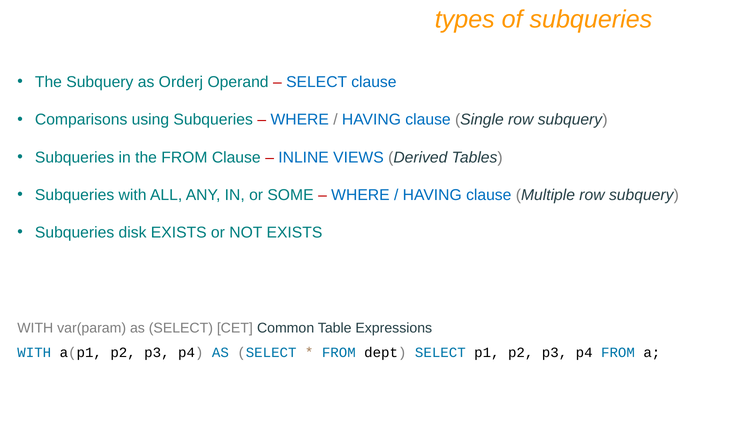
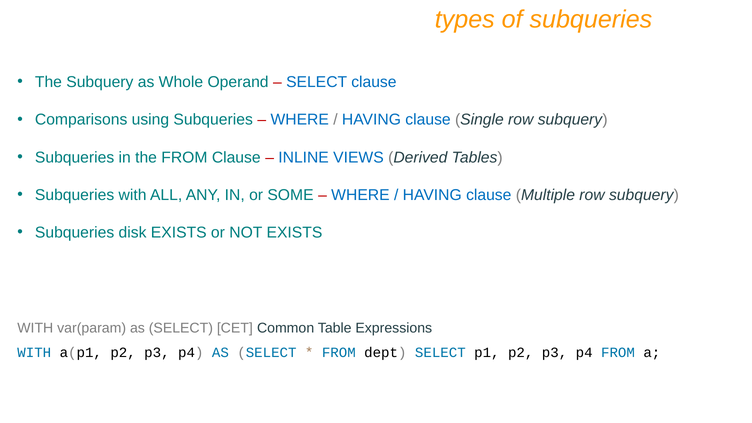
Orderj: Orderj -> Whole (181, 82)
